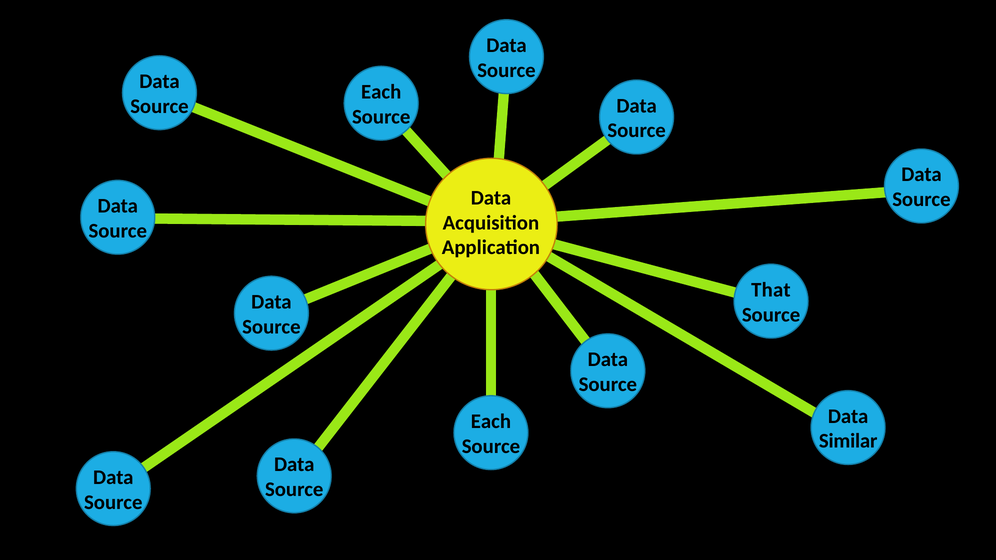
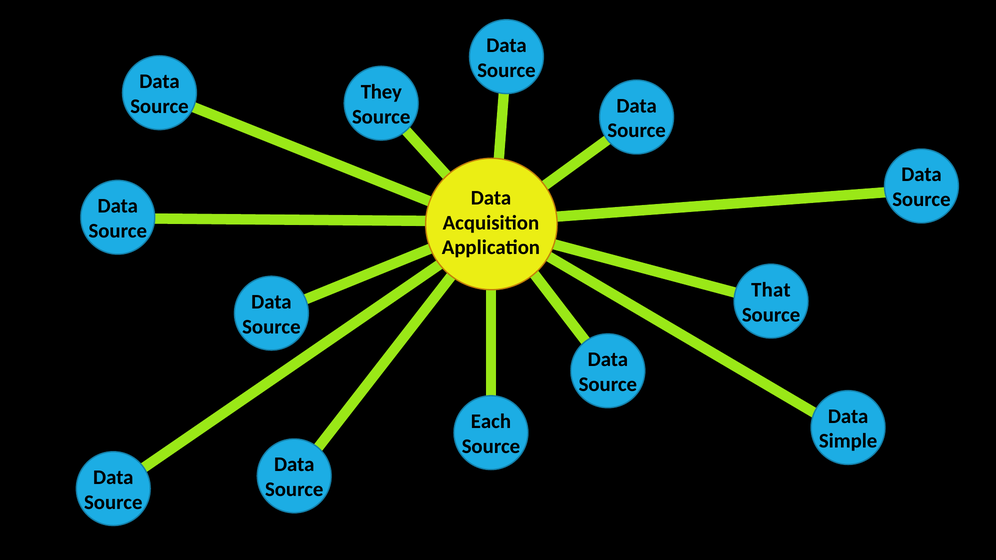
Each: Each -> They (381, 92)
Similar: Similar -> Simple (848, 441)
